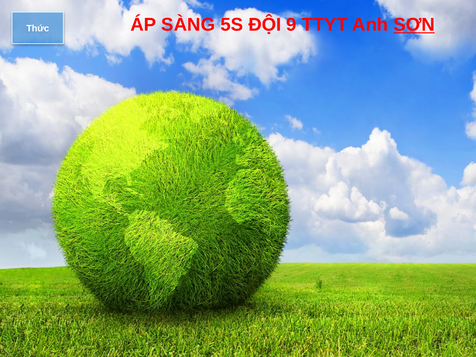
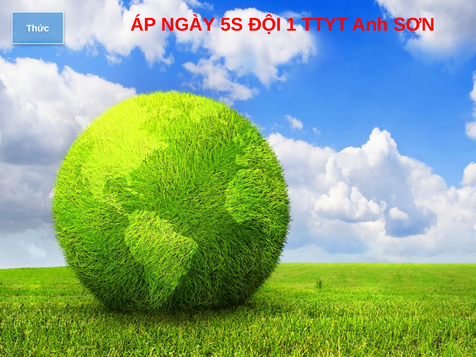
SÀNG: SÀNG -> NGÀY (188, 25)
9: 9 -> 1 (291, 25)
SƠN underline: present -> none (414, 25)
